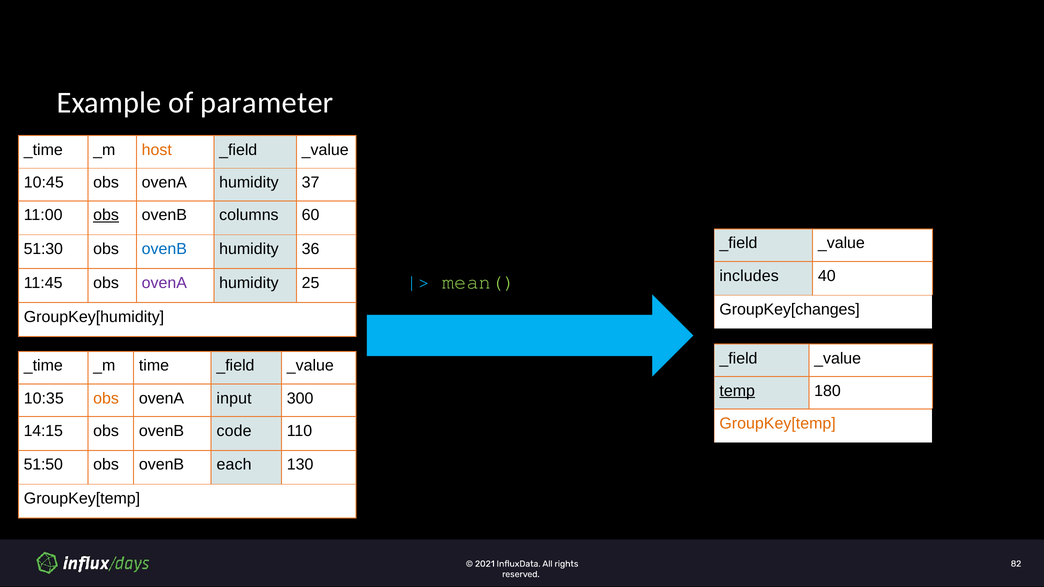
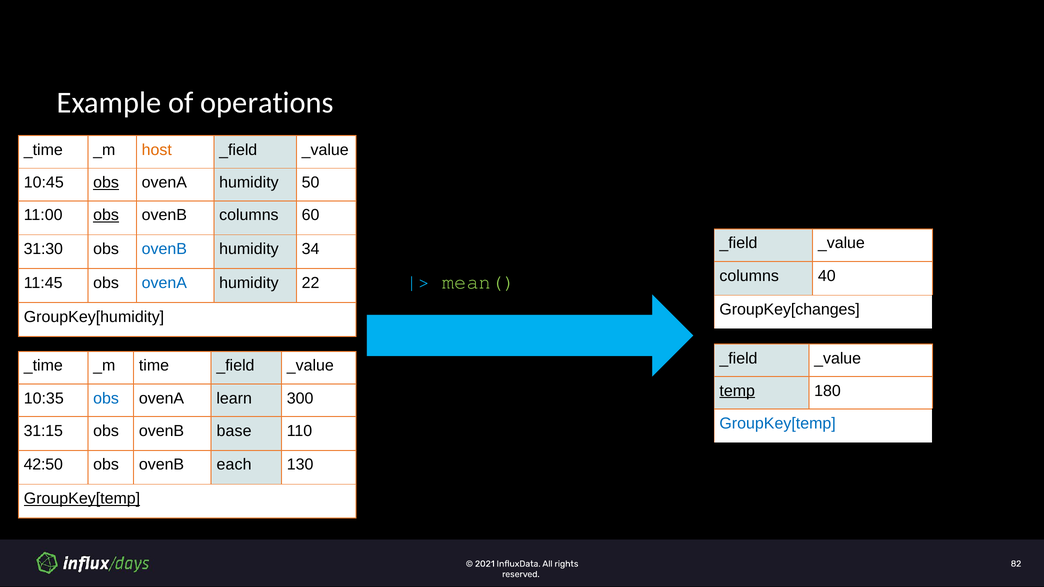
parameter: parameter -> operations (267, 103)
obs underline: none -> present (106, 183)
37: 37 -> 50 (311, 183)
51:30: 51:30 -> 31:30 (43, 249)
36: 36 -> 34 (311, 249)
includes: includes -> columns (749, 276)
ovenA colour: purple -> blue (164, 283)
25: 25 -> 22 (311, 283)
obs colour: orange -> blue (106, 398)
input: input -> learn (234, 398)
GroupKey[temp colour: orange -> blue (778, 424)
14:15: 14:15 -> 31:15 (43, 431)
code: code -> base (234, 431)
51:50: 51:50 -> 42:50 (43, 465)
GroupKey[temp underline: none -> present (82, 499)
